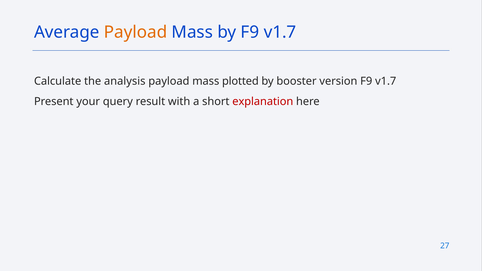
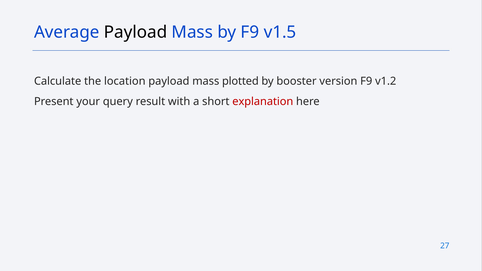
Payload colour: orange -> black (136, 32)
by F9 v1.7: v1.7 -> v1.5 (280, 32)
analysis: analysis -> location (125, 81)
version F9 v1.7: v1.7 -> v1.2 (386, 81)
